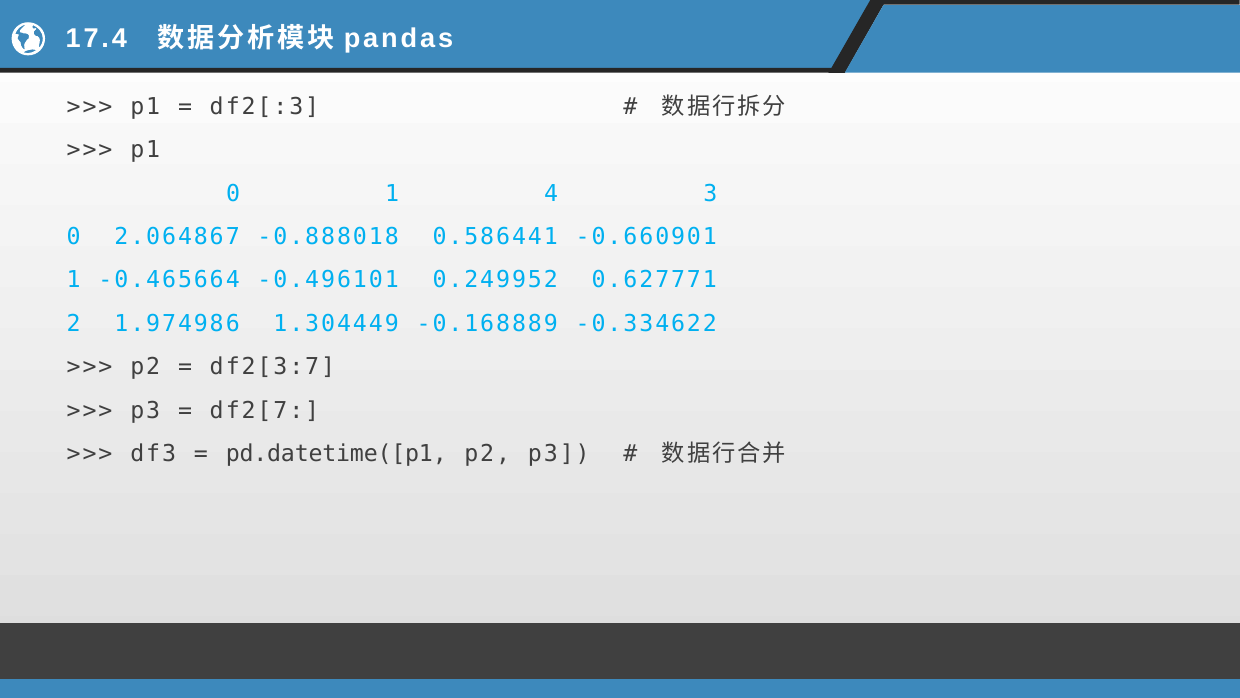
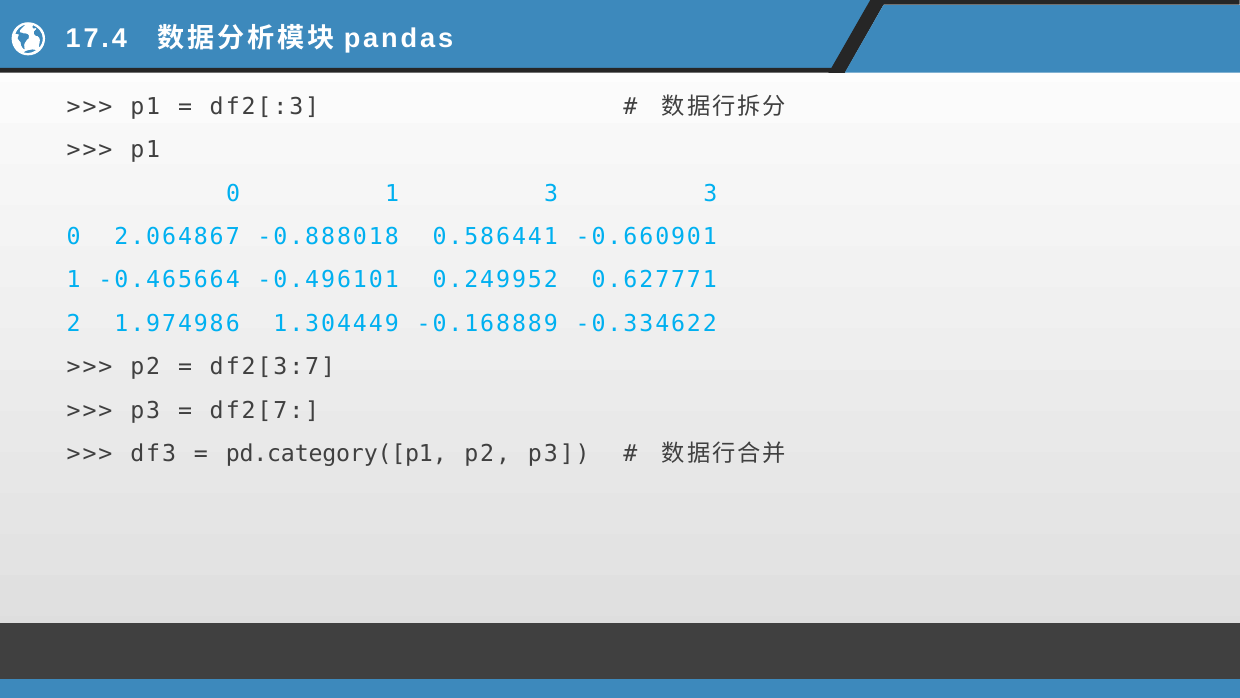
1 4: 4 -> 3 (551, 193)
pd.datetime([p1: pd.datetime([p1 -> pd.category([p1 (336, 454)
